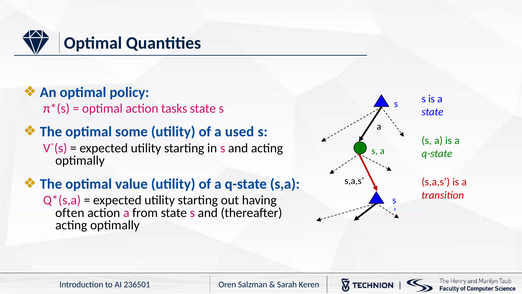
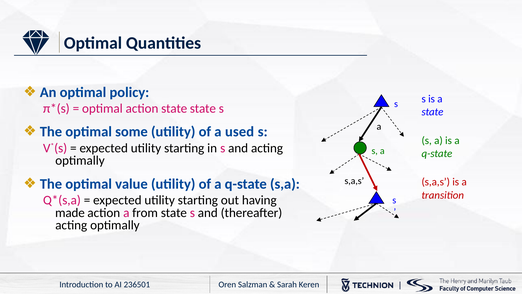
action tasks: tasks -> state (174, 108)
often: often -> made (70, 212)
